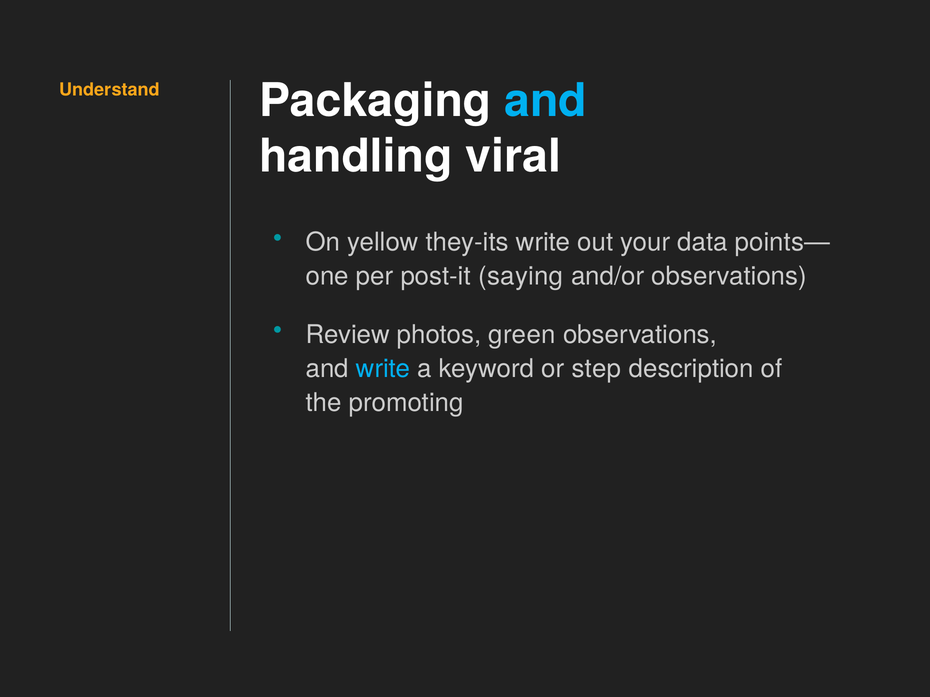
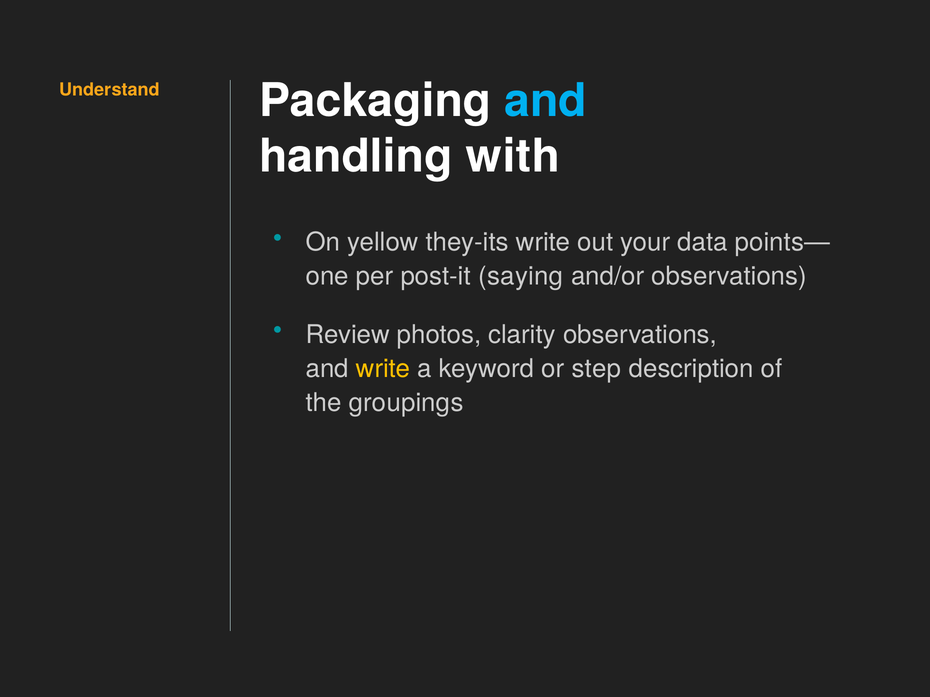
viral: viral -> with (513, 157)
green: green -> clarity (522, 335)
write colour: light blue -> yellow (383, 369)
promoting: promoting -> groupings (406, 403)
